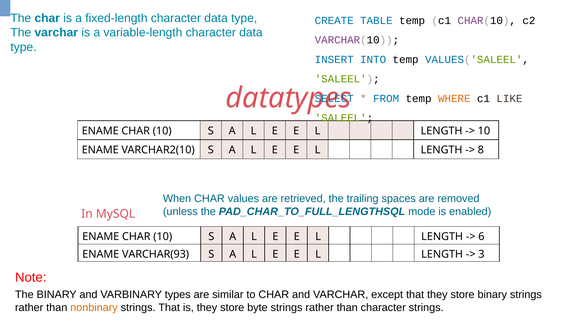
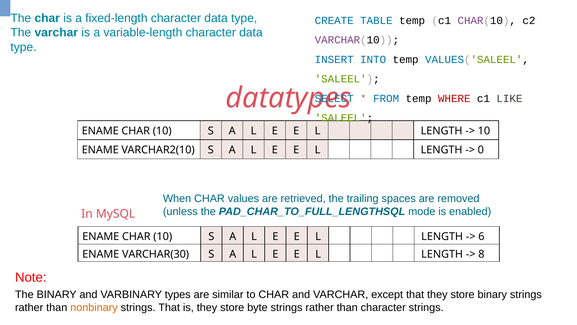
WHERE colour: orange -> red (454, 98)
8: 8 -> 0 (481, 150)
VARCHAR(93: VARCHAR(93 -> VARCHAR(30 (156, 254)
3: 3 -> 8 (481, 254)
